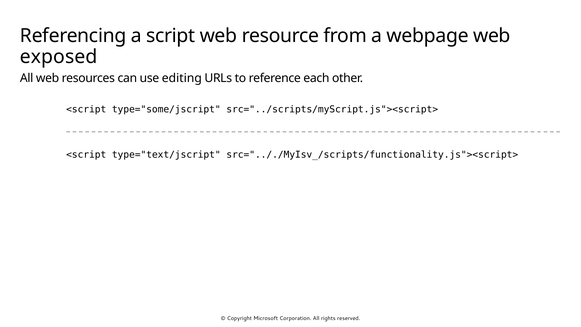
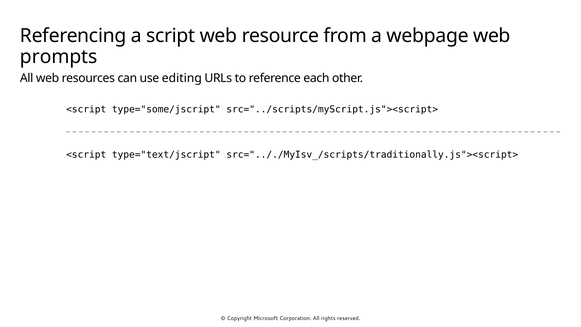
exposed: exposed -> prompts (59, 57)
src=".././MyIsv_/scripts/functionality.js"><script>: src=".././MyIsv_/scripts/functionality.js"><script> -> src=".././MyIsv_/scripts/traditionally.js"><script> (372, 155)
